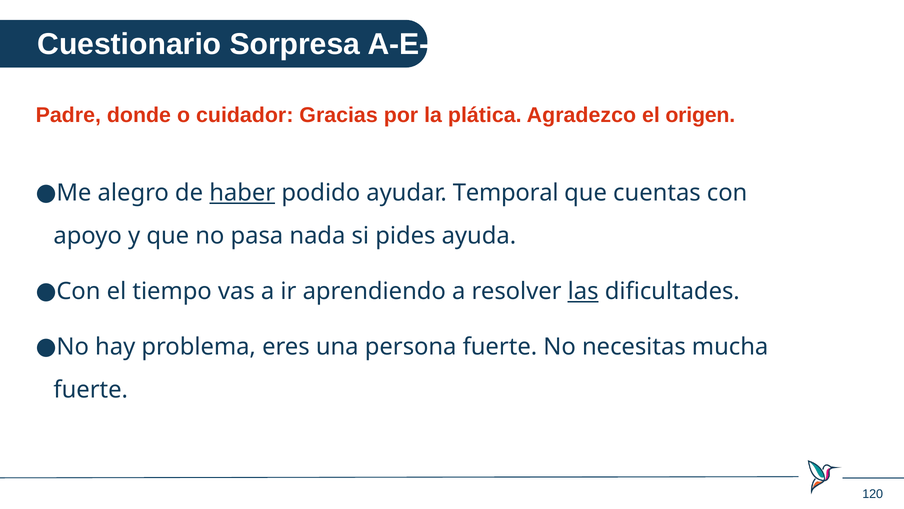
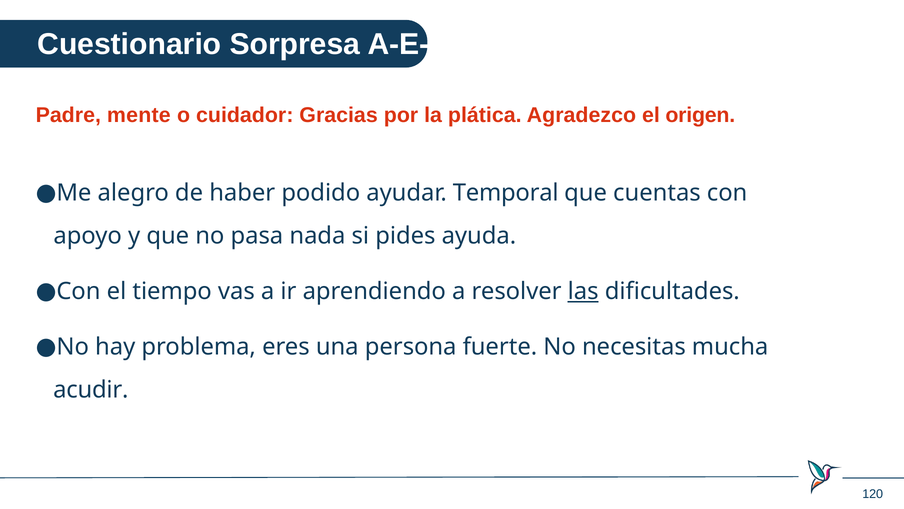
donde: donde -> mente (139, 115)
haber underline: present -> none (242, 193)
fuerte: fuerte -> acudir (91, 389)
